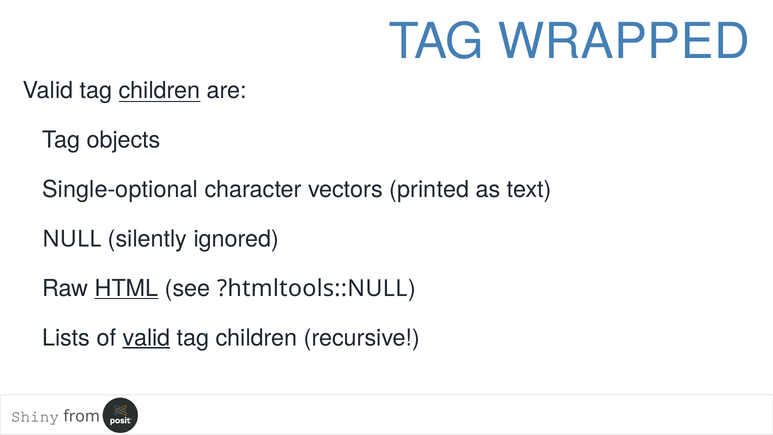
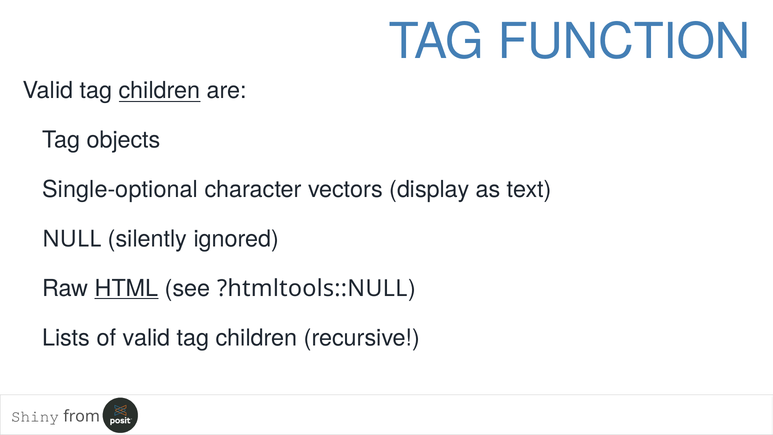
WRAPPED: WRAPPED -> FUNCTION (624, 42)
printed: printed -> display (429, 189)
valid underline: present -> none (146, 338)
